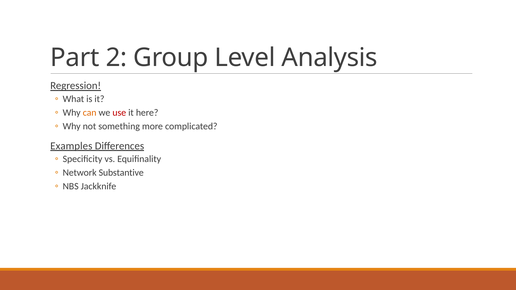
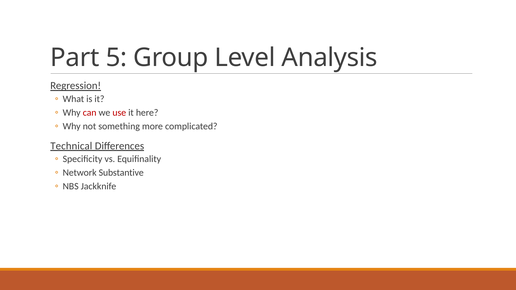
2: 2 -> 5 (116, 58)
can colour: orange -> red (90, 113)
Examples: Examples -> Technical (71, 146)
